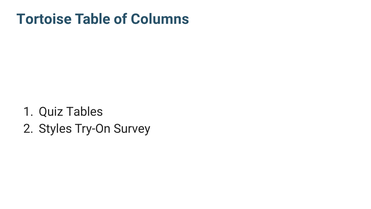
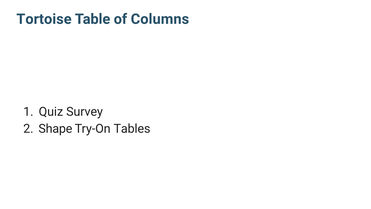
Tables: Tables -> Survey (85, 112)
Styles: Styles -> Shape (55, 129)
Survey: Survey -> Tables (132, 129)
